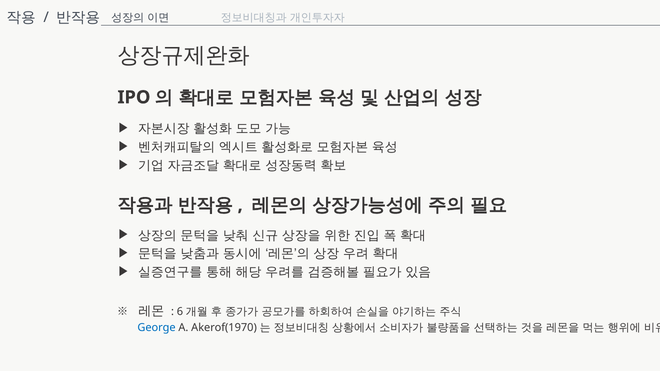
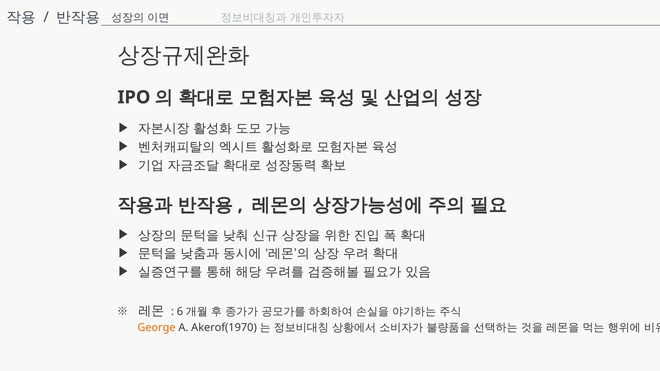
George colour: blue -> orange (157, 328)
